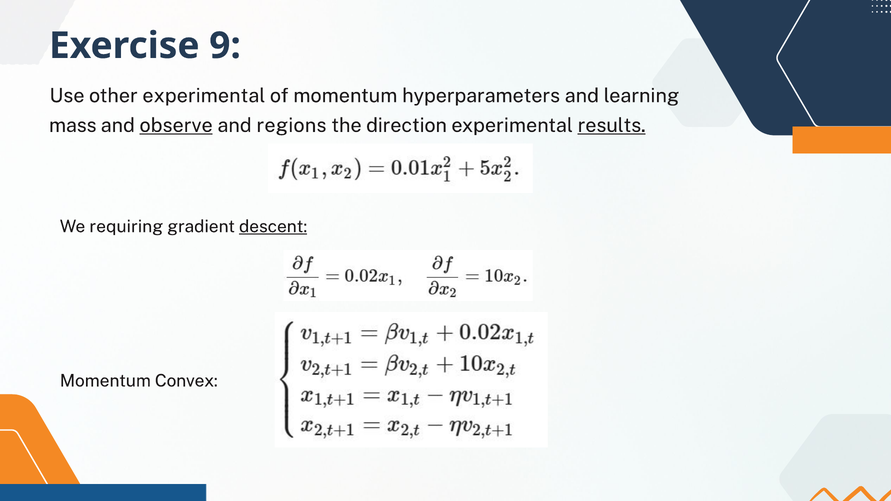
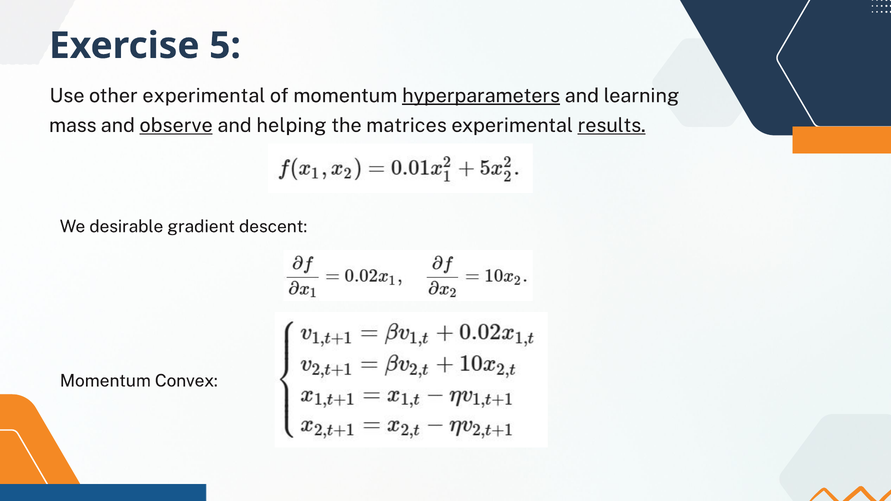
9: 9 -> 5 (225, 46)
hyperparameters underline: none -> present (481, 96)
regions: regions -> helping (291, 125)
direction: direction -> matrices (406, 125)
requiring: requiring -> desirable (126, 227)
descent underline: present -> none (273, 227)
